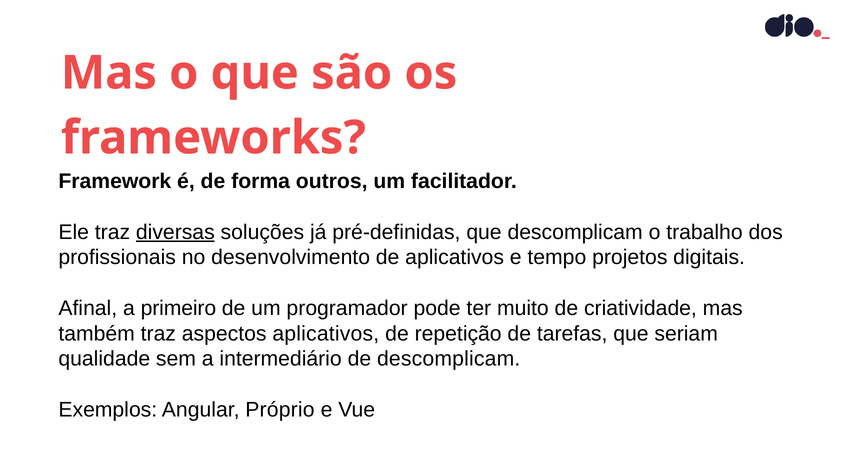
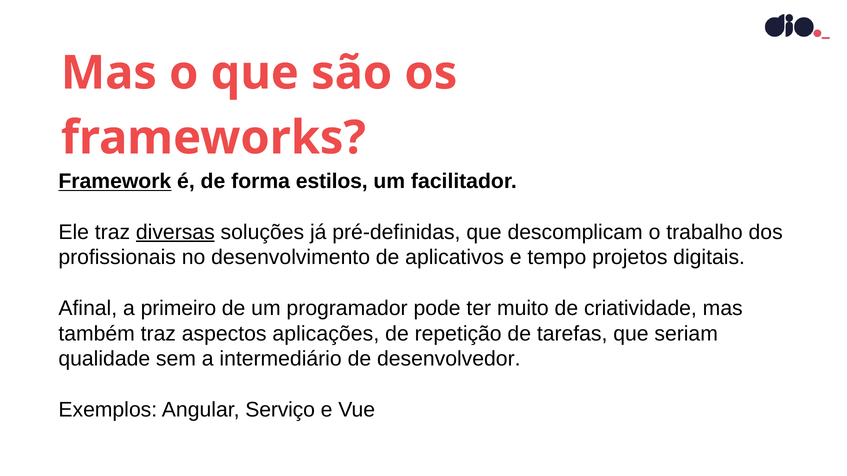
Framework underline: none -> present (115, 181)
outros: outros -> estilos (332, 181)
aspectos aplicativos: aplicativos -> aplicações (326, 334)
de descomplicam: descomplicam -> desenvolvedor (449, 359)
Próprio: Próprio -> Serviço (280, 410)
